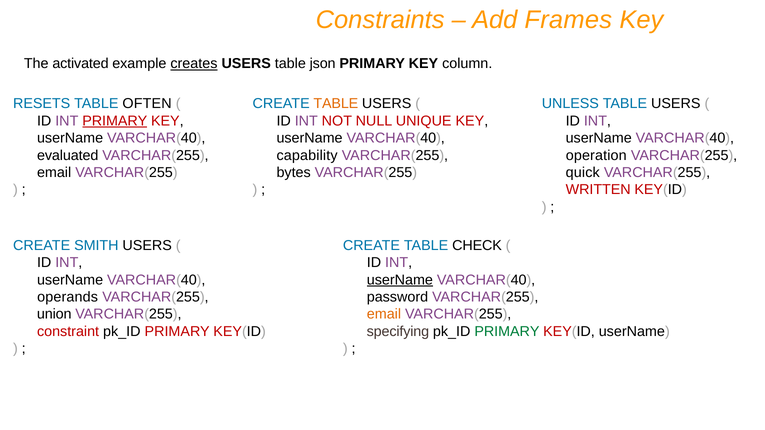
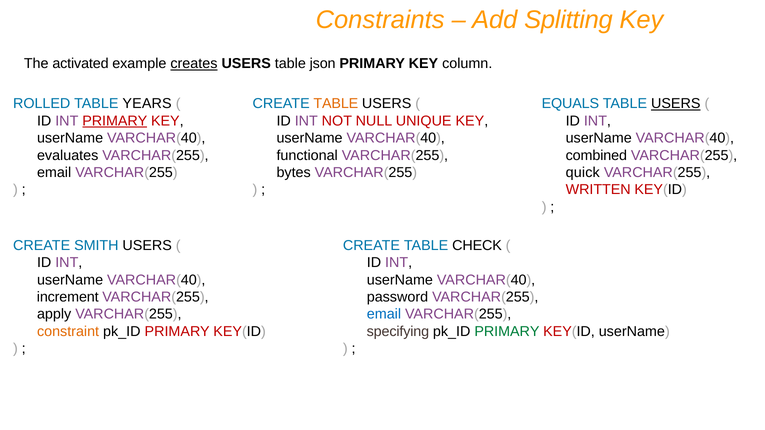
Frames: Frames -> Splitting (569, 20)
RESETS: RESETS -> ROLLED (42, 104)
OFTEN: OFTEN -> YEARS (147, 104)
UNLESS: UNLESS -> EQUALS (570, 104)
USERS underline: none -> present (676, 104)
evaluated: evaluated -> evaluates (68, 155)
capability: capability -> functional (307, 155)
operation: operation -> combined (596, 155)
userName underline: present -> none (400, 280)
operands: operands -> increment (68, 297)
union: union -> apply (54, 314)
email colour: orange -> blue (384, 314)
constraint colour: red -> orange (68, 332)
